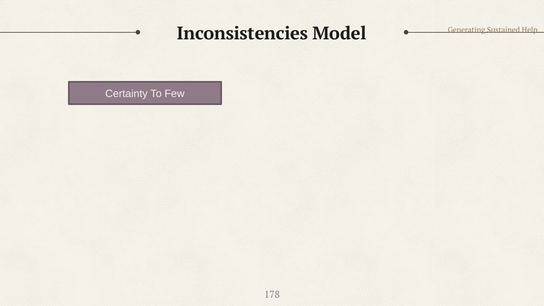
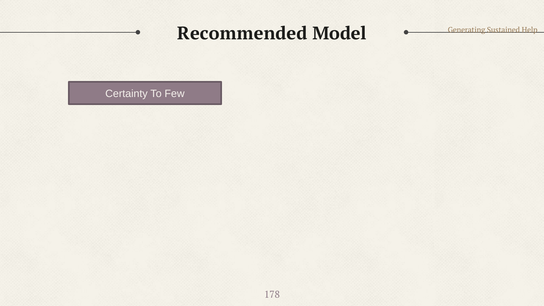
Inconsistencies: Inconsistencies -> Recommended (242, 33)
